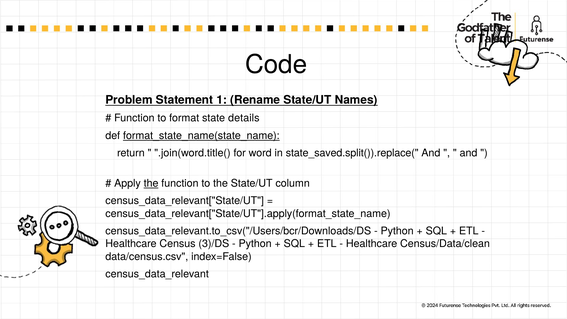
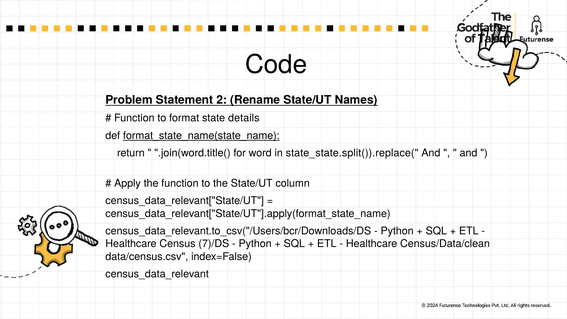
1: 1 -> 2 (222, 100)
state_saved.split()).replace(: state_saved.split()).replace( -> state_state.split()).replace( (352, 153)
the underline: present -> none (151, 183)
3)/DS: 3)/DS -> 7)/DS (214, 244)
